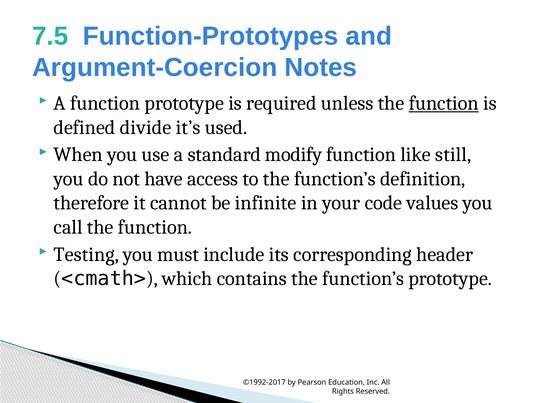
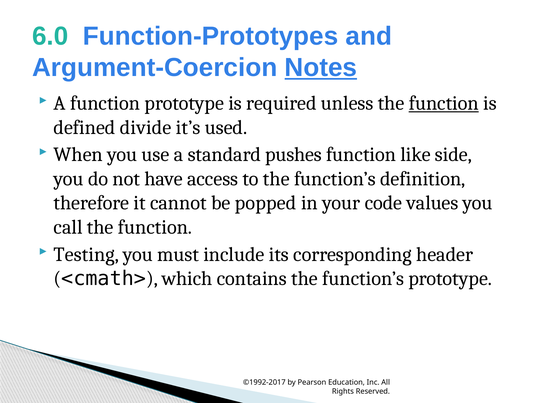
7.5: 7.5 -> 6.0 (50, 36)
Notes underline: none -> present (321, 68)
modify: modify -> pushes (294, 155)
still: still -> side (453, 155)
infinite: infinite -> popped (266, 203)
